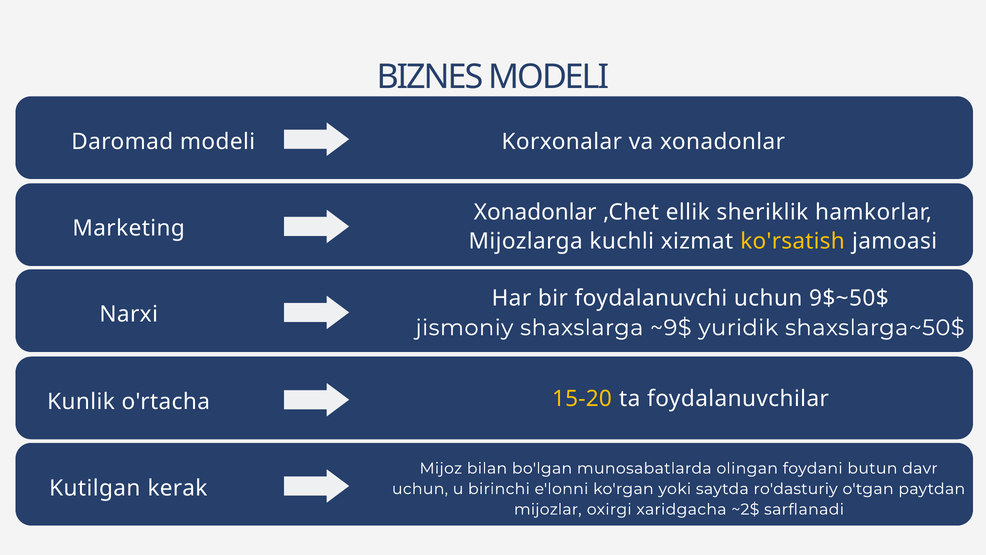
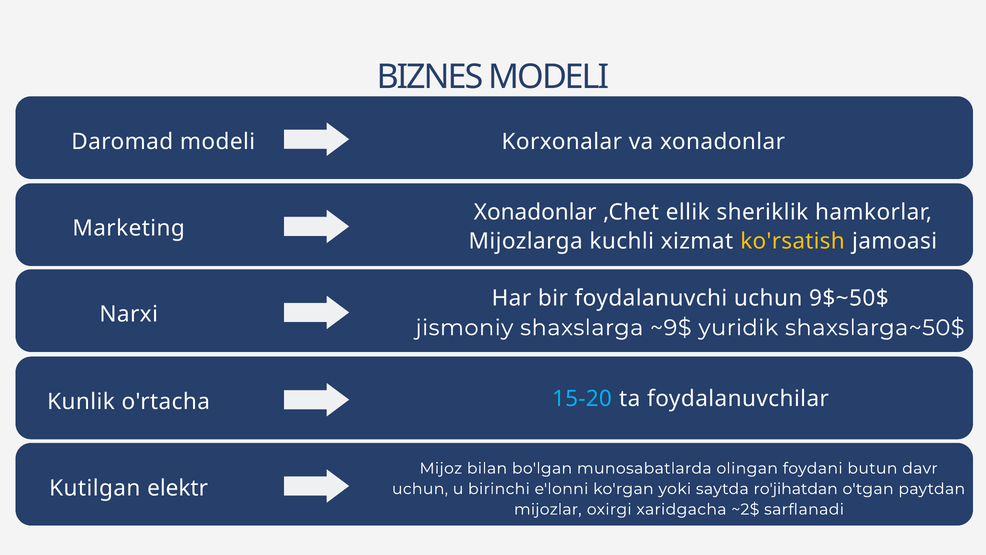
15-20 colour: yellow -> light blue (582, 398)
kerak: kerak -> elektr (178, 488)
ro'dasturiy: ro'dasturiy -> ro'jihatdan (796, 489)
